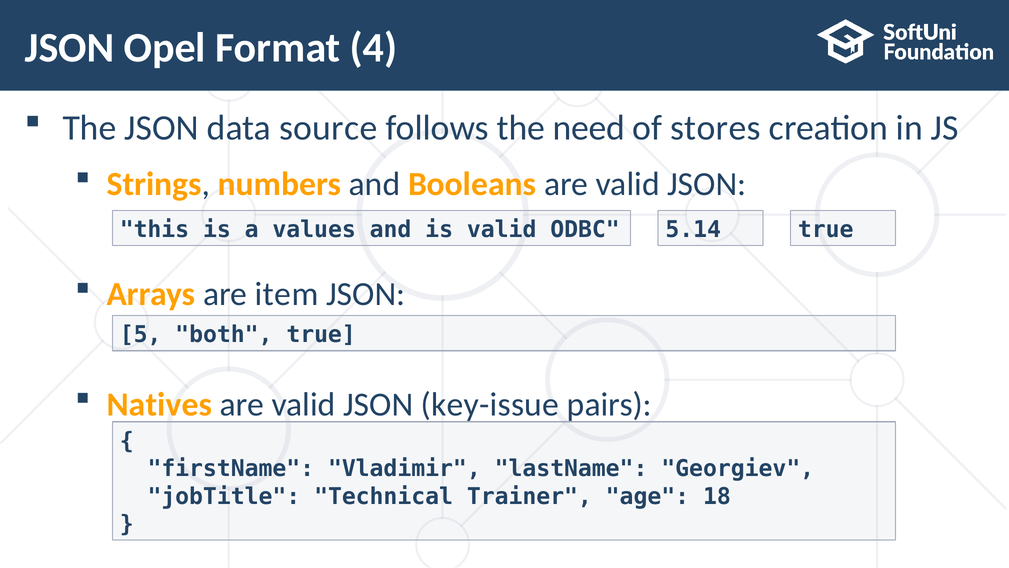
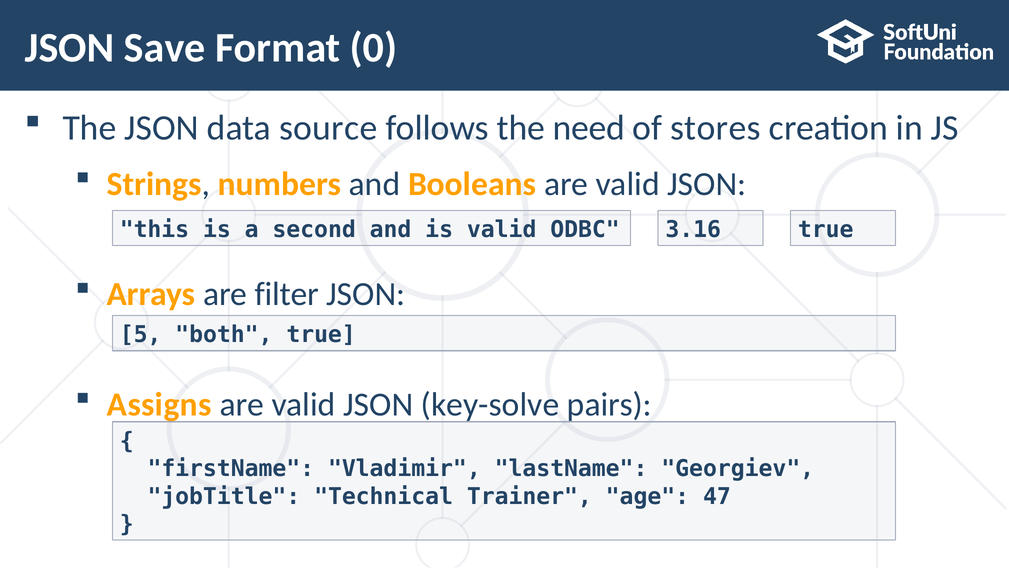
Opel: Opel -> Save (165, 48)
4: 4 -> 0 (374, 48)
values: values -> second (314, 230)
5.14: 5.14 -> 3.16 (693, 230)
item: item -> filter (287, 294)
Natives: Natives -> Assigns (159, 404)
key-issue: key-issue -> key-solve (490, 404)
18: 18 -> 47 (717, 496)
